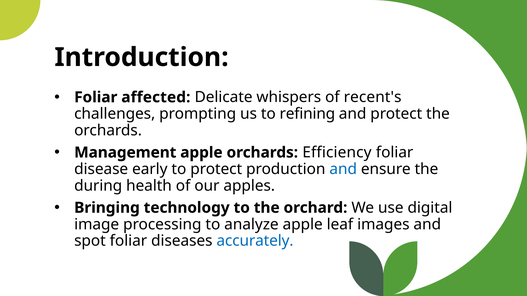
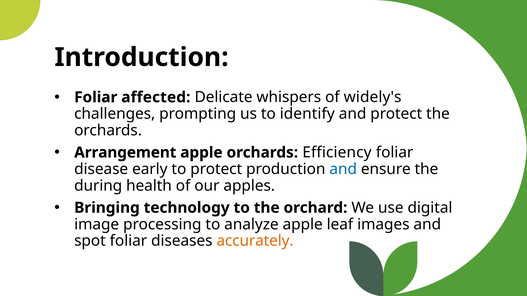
recent's: recent's -> widely's (373, 97)
refining: refining -> identify (307, 114)
Management: Management -> Arrangement (125, 153)
accurately colour: blue -> orange (255, 241)
